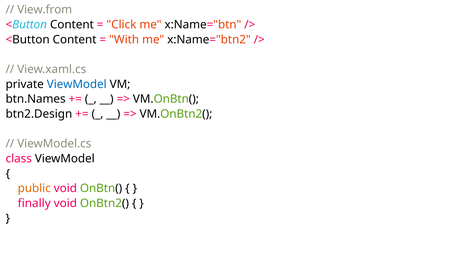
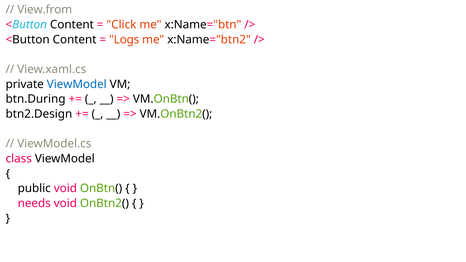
With: With -> Logs (124, 40)
btn.Names: btn.Names -> btn.During (36, 99)
public colour: orange -> black (34, 189)
finally: finally -> needs (34, 203)
